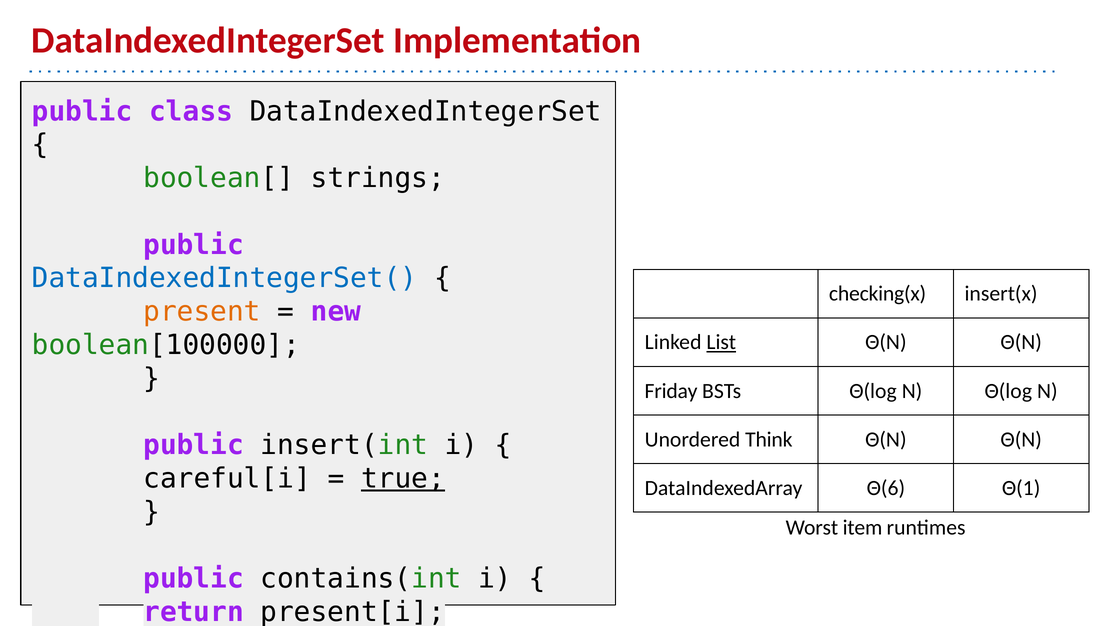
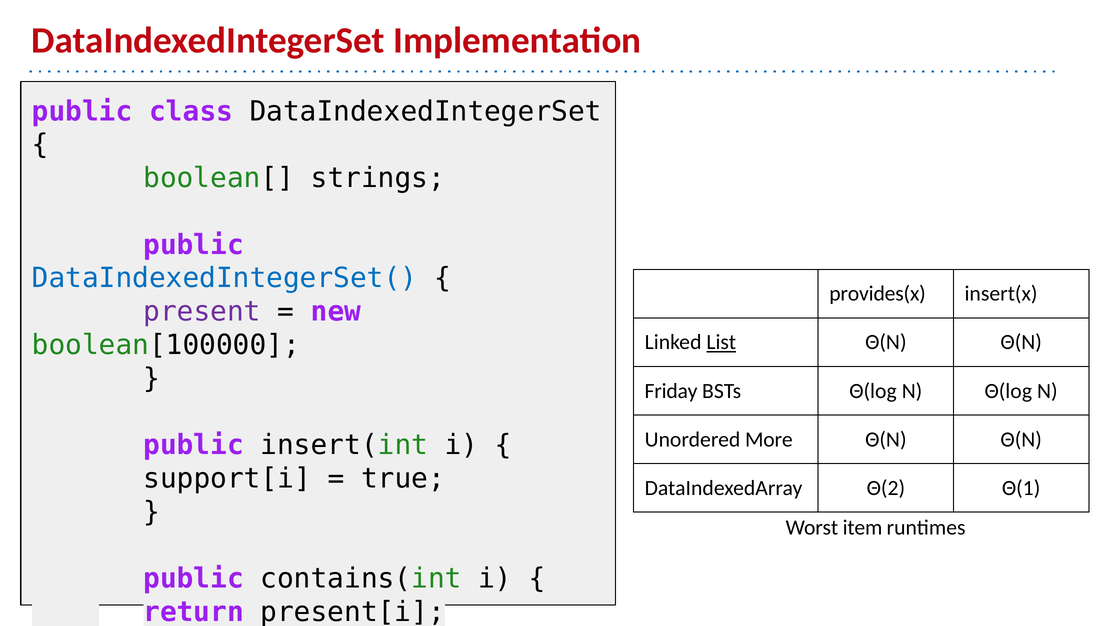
checking(x: checking(x -> provides(x (878, 294)
present colour: orange -> purple (202, 312)
Think: Think -> More (769, 440)
careful[i: careful[i -> support[i (227, 479)
true underline: present -> none (403, 479)
Θ(6: Θ(6 -> Θ(2 (886, 488)
